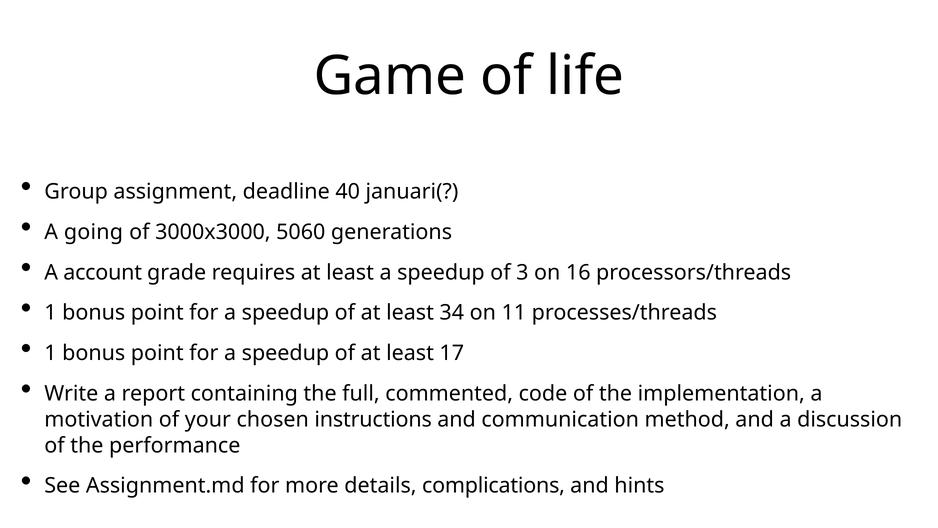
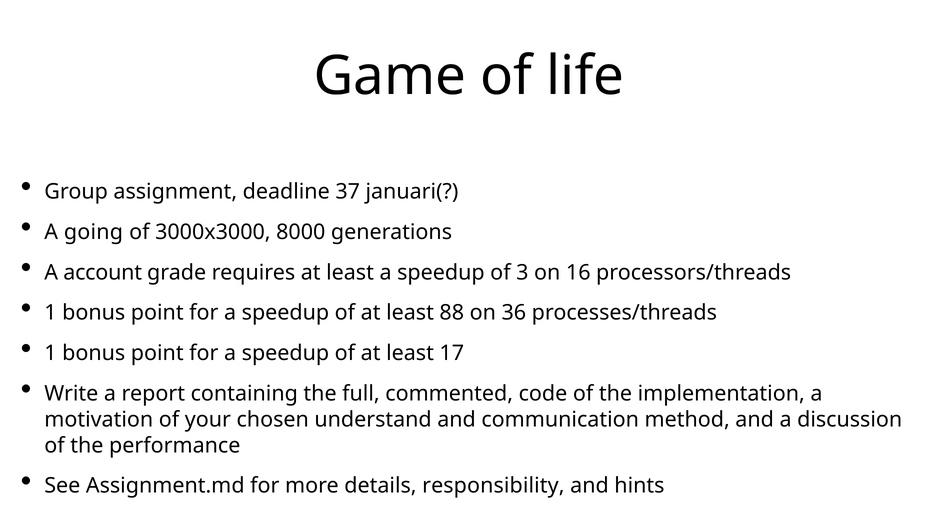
40: 40 -> 37 (348, 191)
5060: 5060 -> 8000 (301, 232)
34: 34 -> 88 (452, 313)
11: 11 -> 36 (514, 313)
instructions: instructions -> understand (373, 419)
complications: complications -> responsibility (493, 486)
